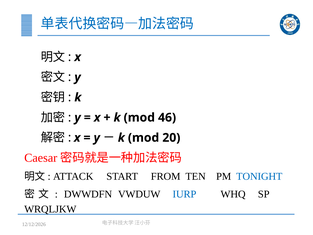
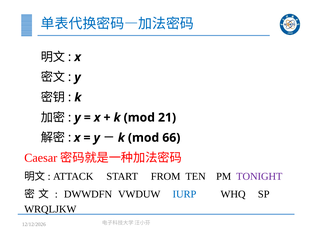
46: 46 -> 21 (167, 117)
20: 20 -> 66 (171, 138)
TONIGHT colour: blue -> purple (259, 176)
